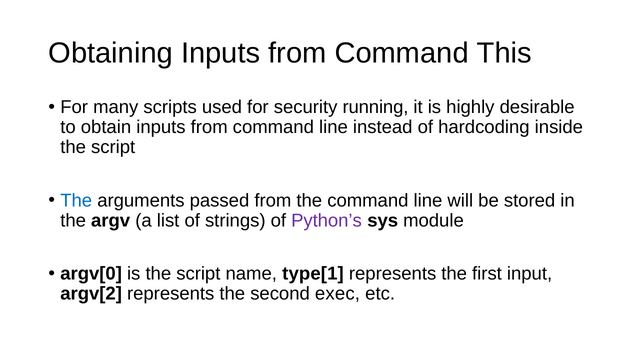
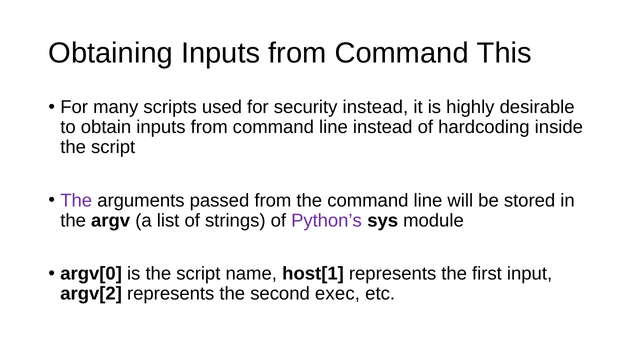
security running: running -> instead (375, 107)
The colour: blue -> purple (76, 201)
type[1: type[1 -> host[1 (313, 274)
